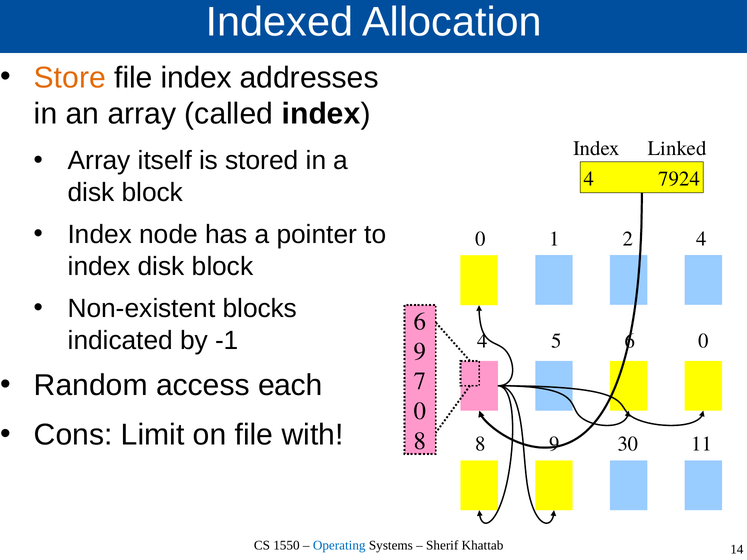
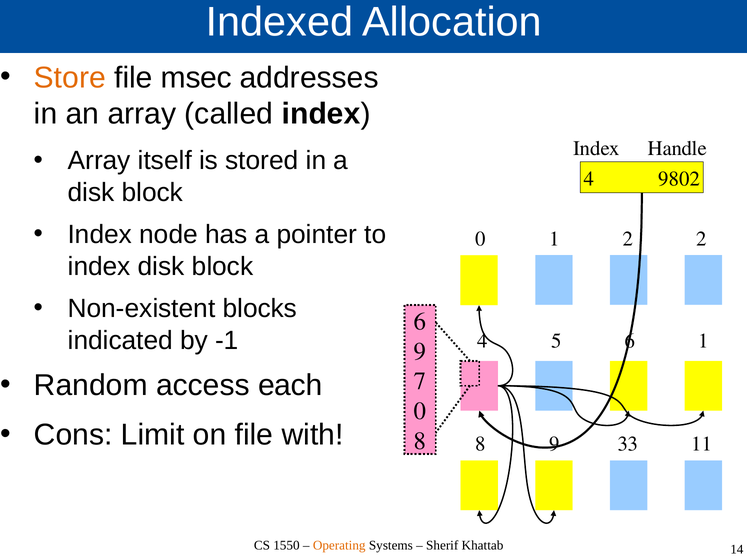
file index: index -> msec (196, 78)
Linked: Linked -> Handle (677, 148)
7924: 7924 -> 9802 (679, 179)
2 4: 4 -> 2 (702, 239)
6 0: 0 -> 1 (704, 341)
30: 30 -> 33 (628, 444)
Operating colour: blue -> orange (339, 546)
